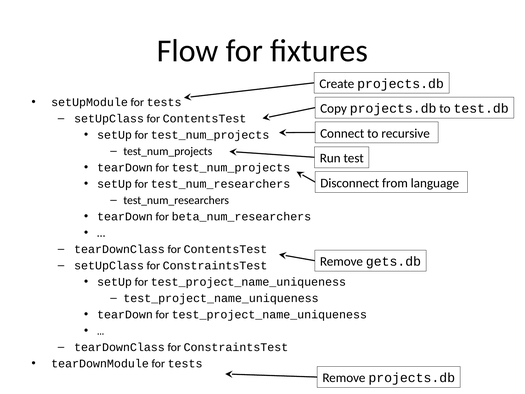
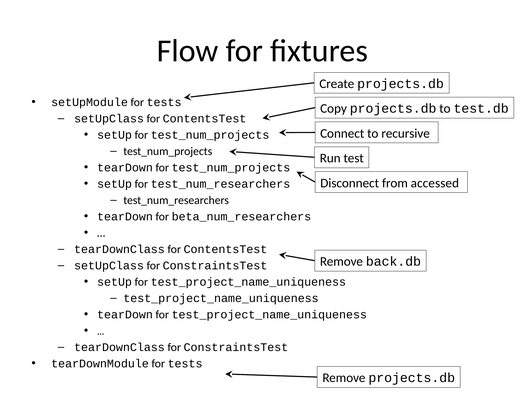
language: language -> accessed (435, 183)
gets.db: gets.db -> back.db (393, 261)
